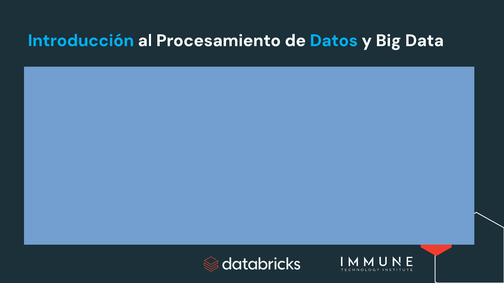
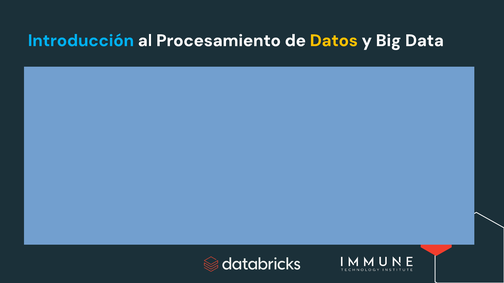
Datos colour: light blue -> yellow (334, 41)
